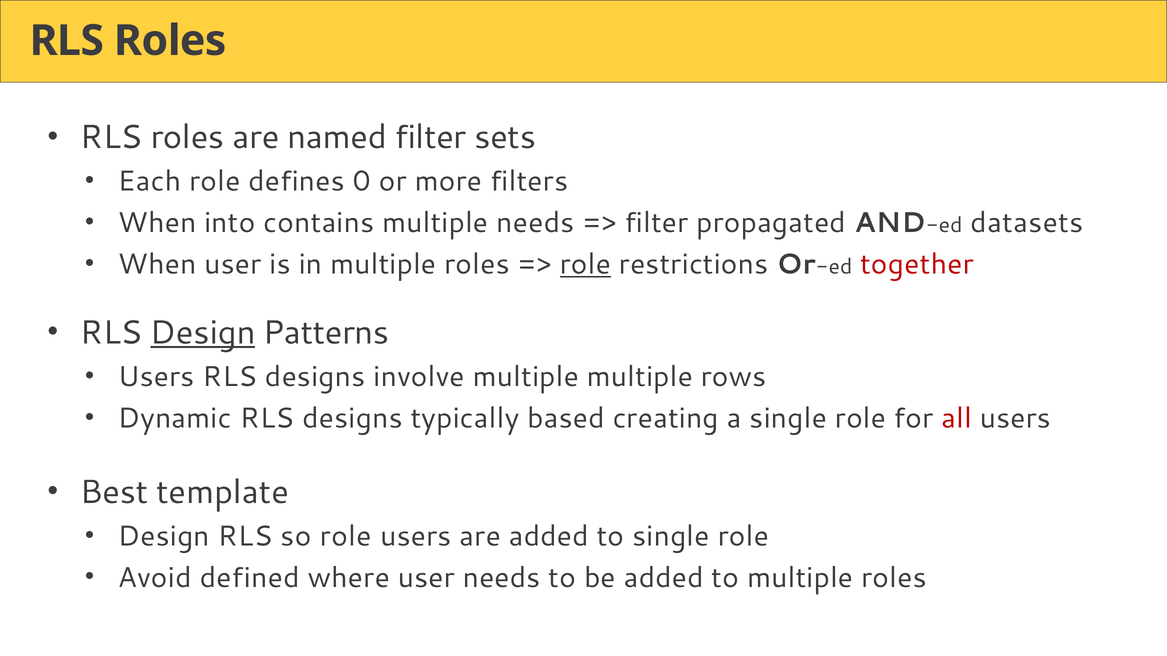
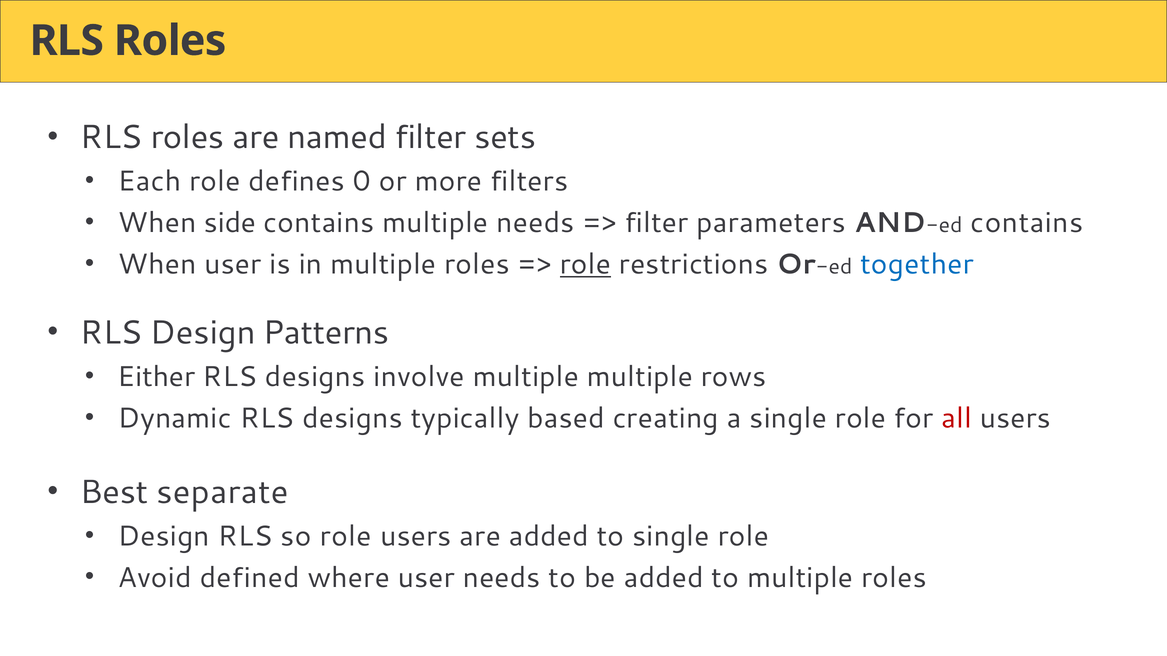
into: into -> side (230, 223)
propagated: propagated -> parameters (771, 223)
datasets: datasets -> contains (1027, 223)
together colour: red -> blue (917, 265)
Design underline: present -> none (203, 333)
Users: Users -> Either (156, 377)
template: template -> separate (222, 492)
